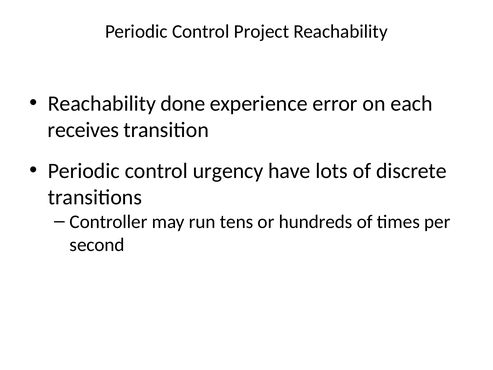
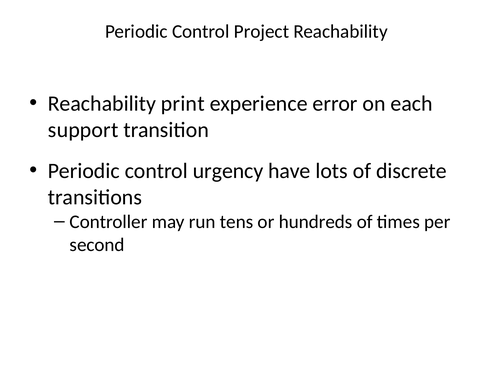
done: done -> print (183, 103)
receives: receives -> support (83, 130)
